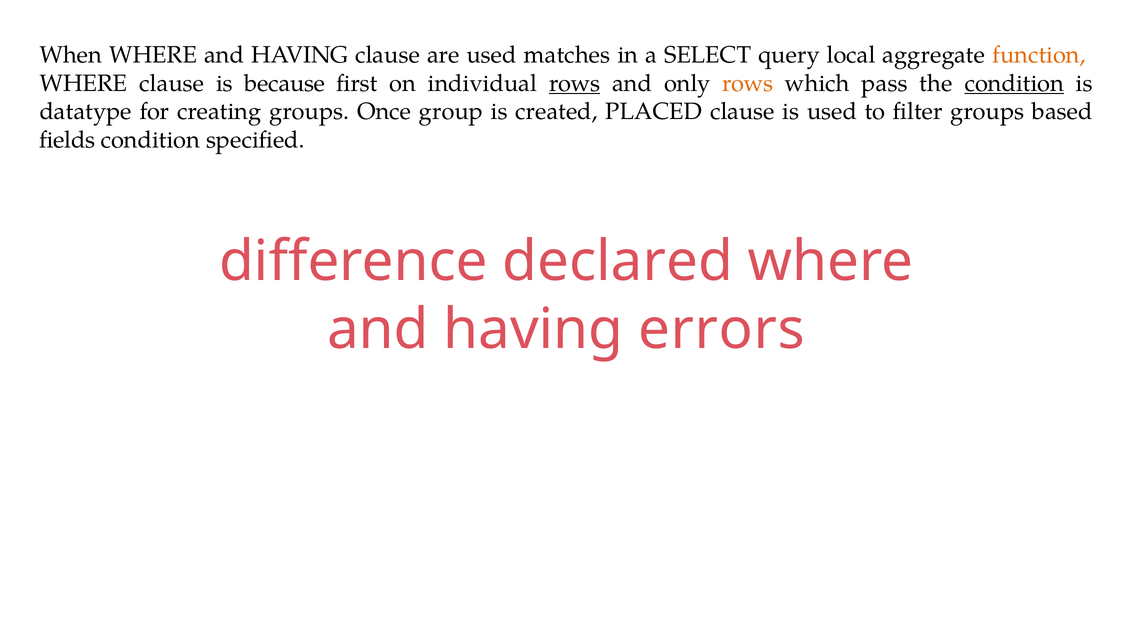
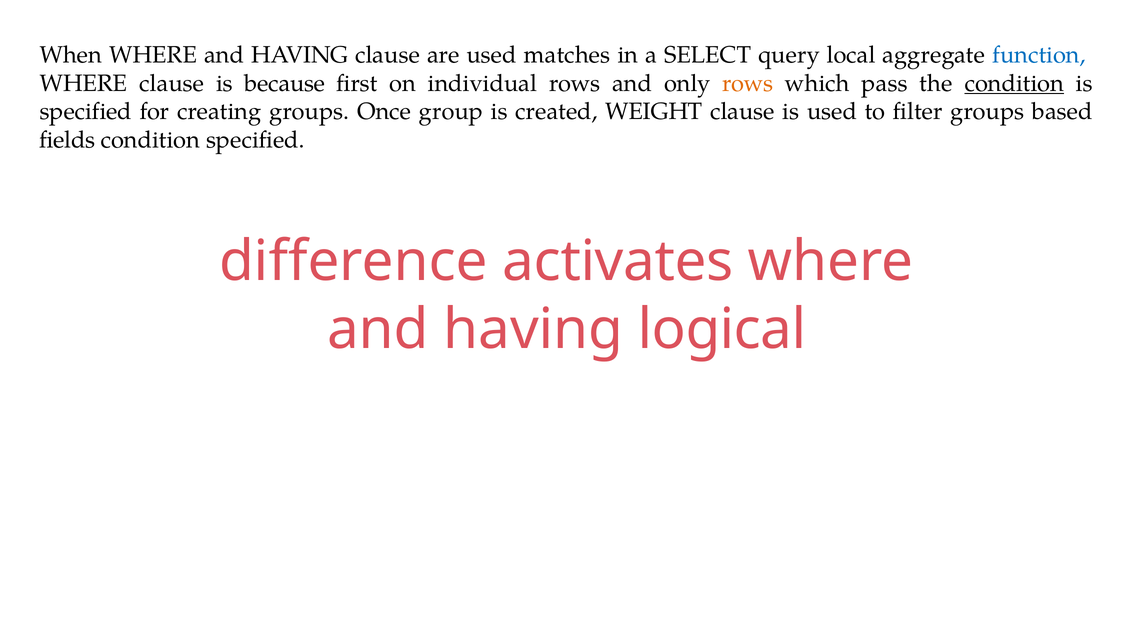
function colour: orange -> blue (1039, 55)
rows underline: present -> none (575, 83)
datatype: datatype -> specified (86, 112)
PLACED: PLACED -> WEIGHT (654, 112)
declared: declared -> activates (618, 262)
errors: errors -> logical (722, 330)
